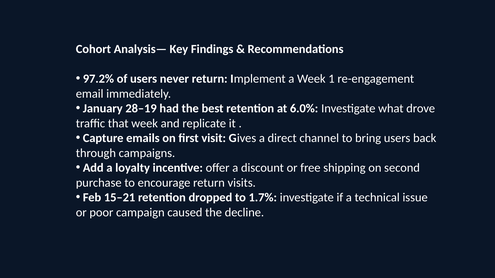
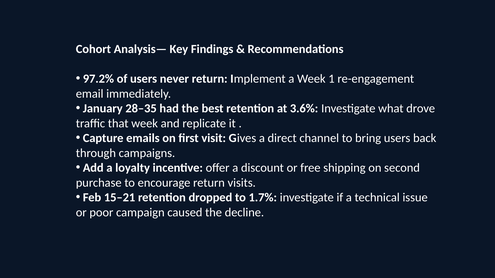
28–19: 28–19 -> 28–35 (141, 109)
6.0%: 6.0% -> 3.6% (304, 109)
